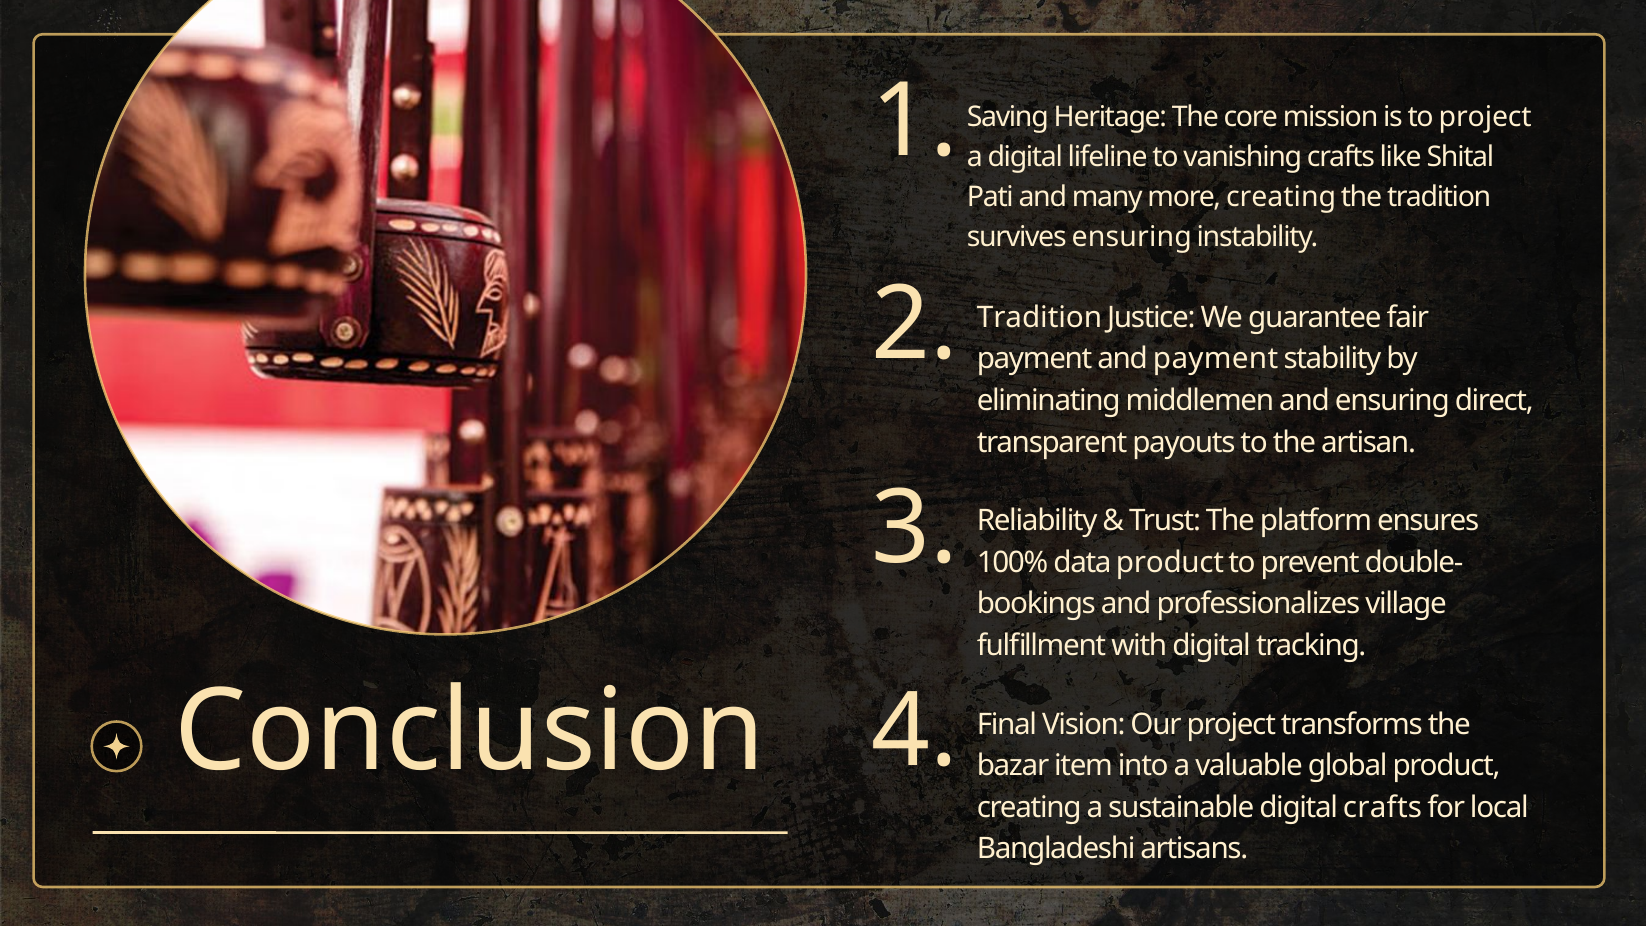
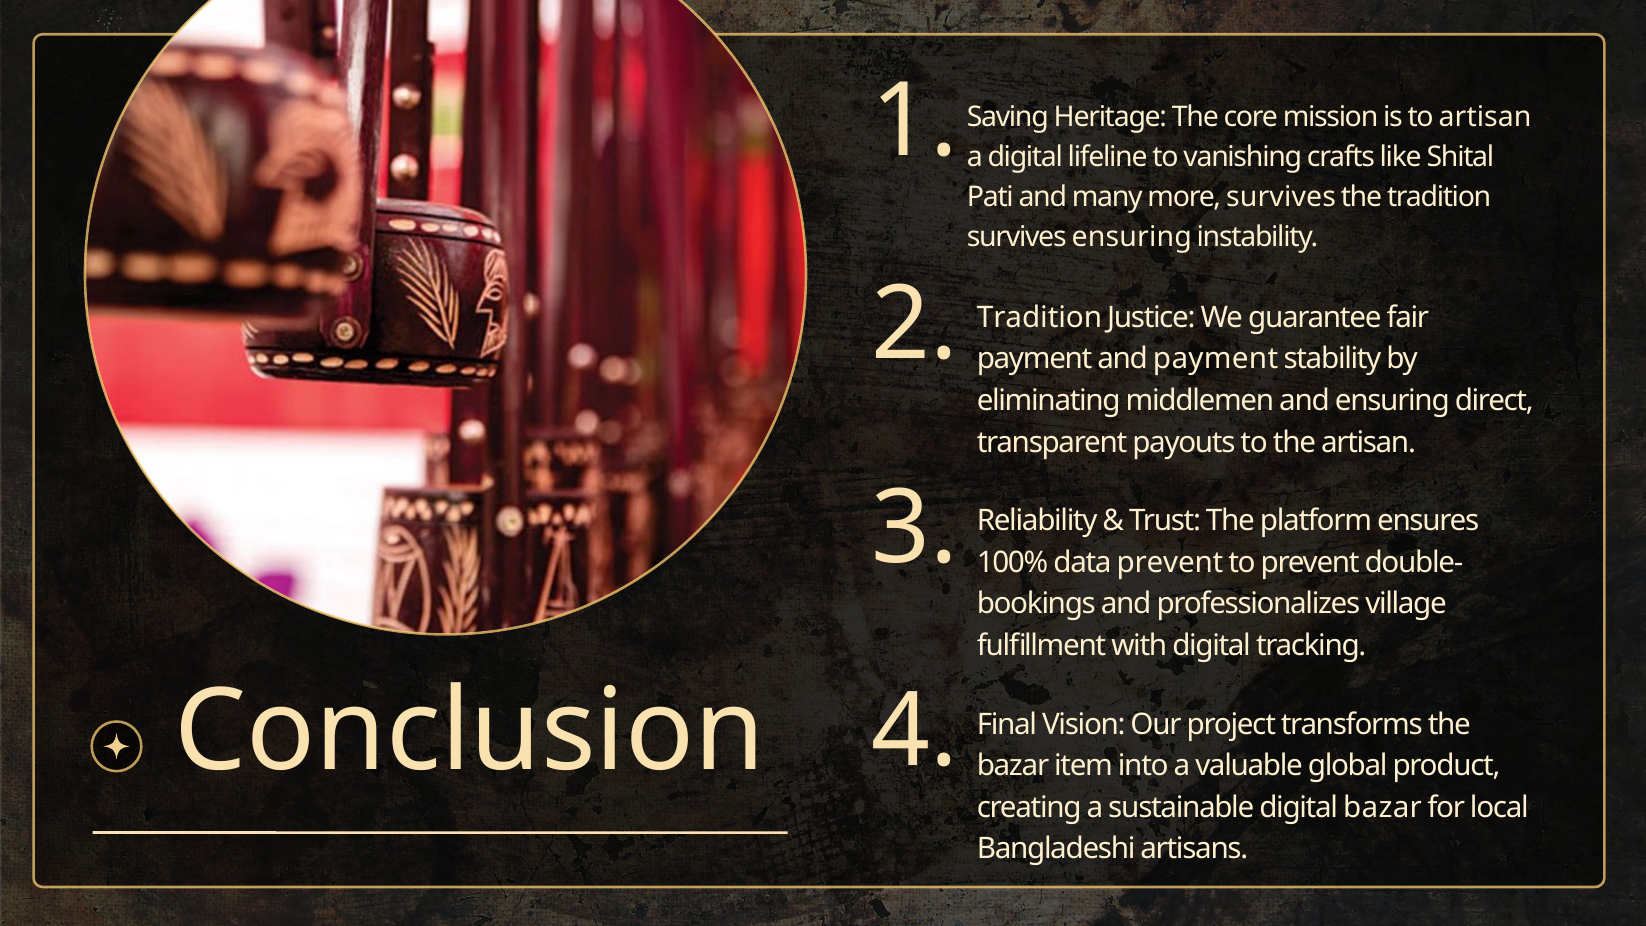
to project: project -> artisan (1485, 117)
more creating: creating -> survives (1281, 197)
data product: product -> prevent (1170, 562)
digital crafts: crafts -> bazar (1383, 807)
